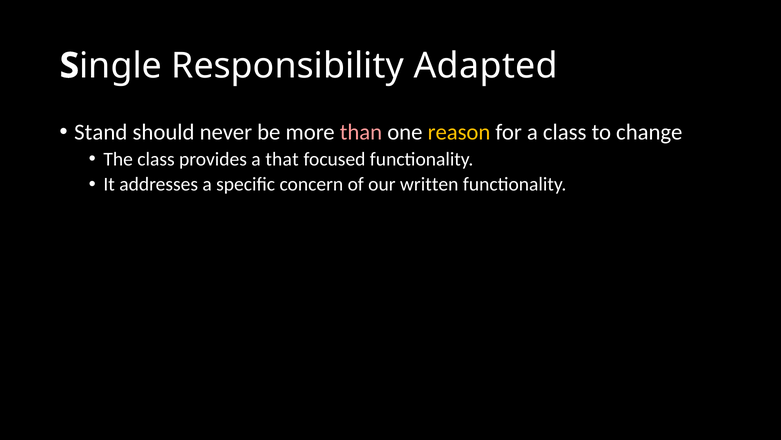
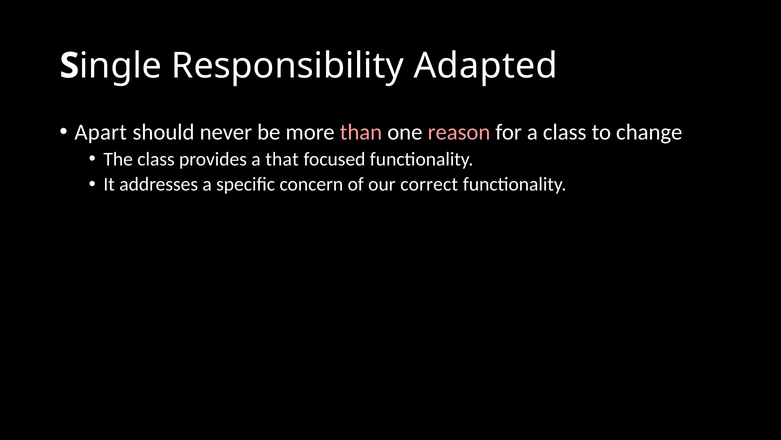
Stand: Stand -> Apart (101, 132)
reason colour: yellow -> pink (459, 132)
written: written -> correct (429, 184)
